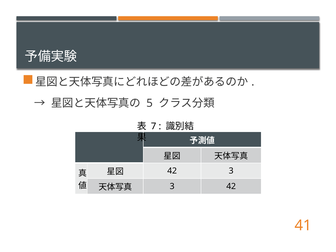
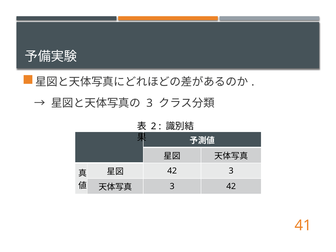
5: 5 -> 3 (150, 103)
7: 7 -> 2 (154, 126)
